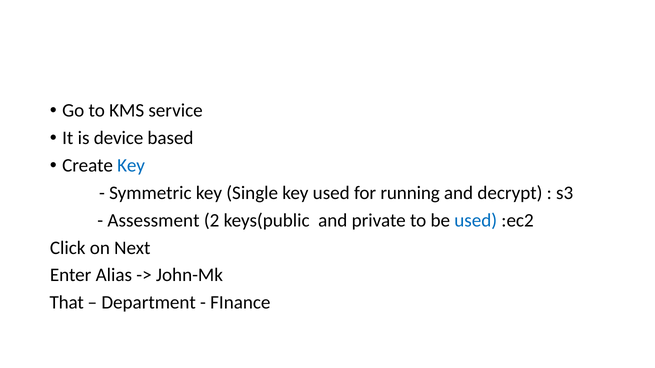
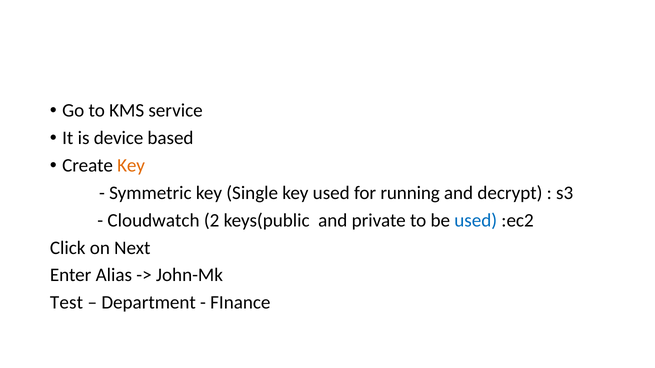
Key colour: blue -> orange (131, 166)
Assessment: Assessment -> Cloudwatch (154, 221)
That: That -> Test (67, 303)
